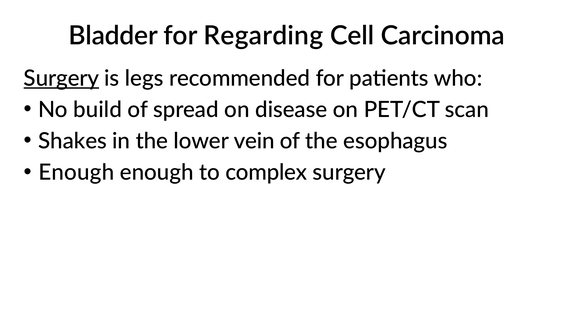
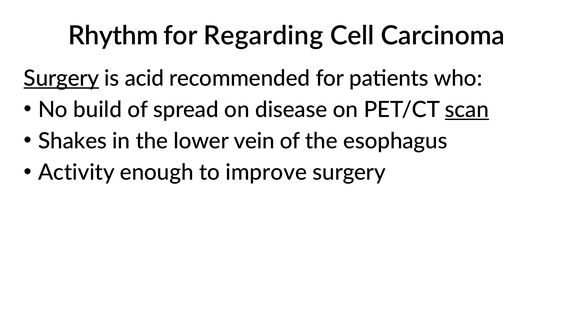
Bladder: Bladder -> Rhythm (113, 36)
legs: legs -> acid (144, 78)
scan underline: none -> present (467, 110)
Enough: Enough -> Activity (76, 172)
complex: complex -> improve (266, 172)
